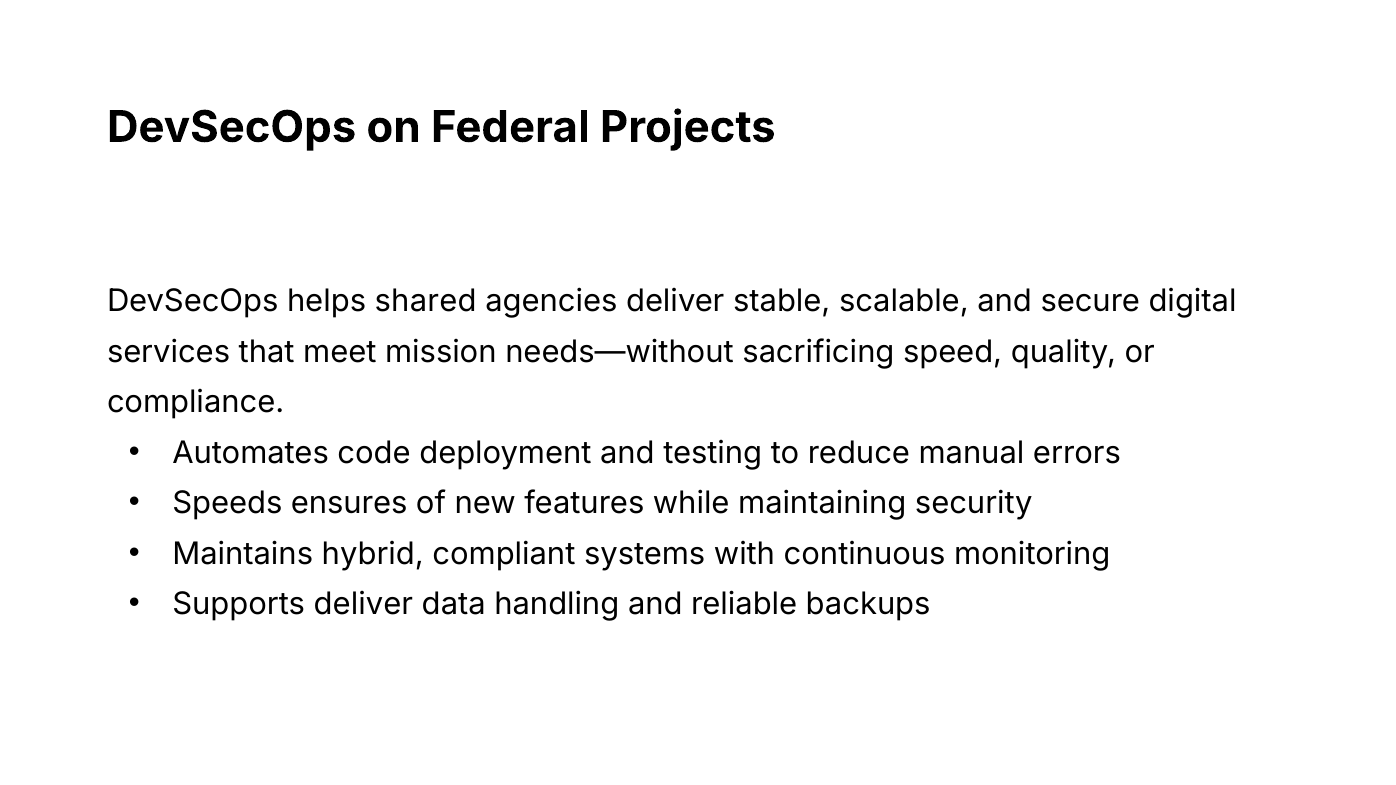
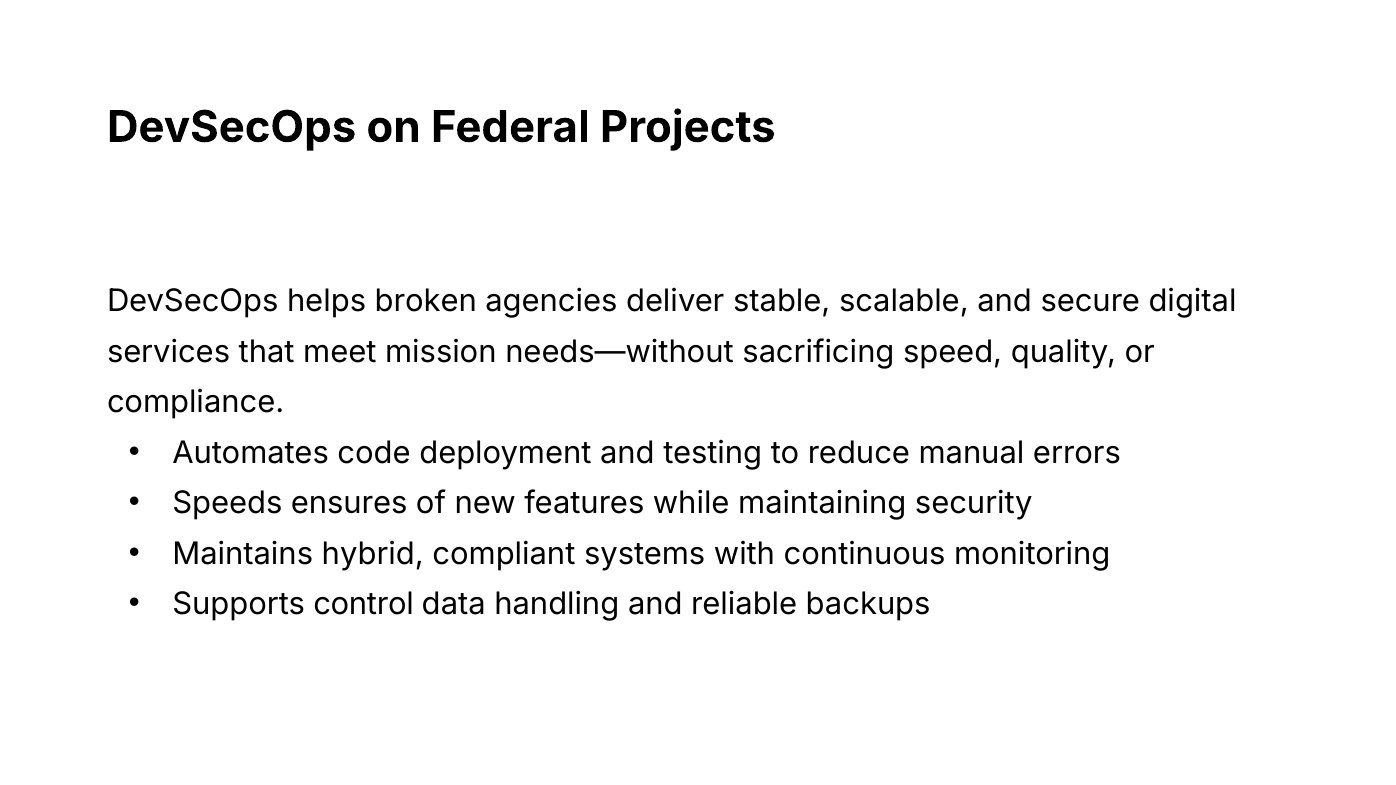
shared: shared -> broken (426, 301)
Supports deliver: deliver -> control (364, 605)
